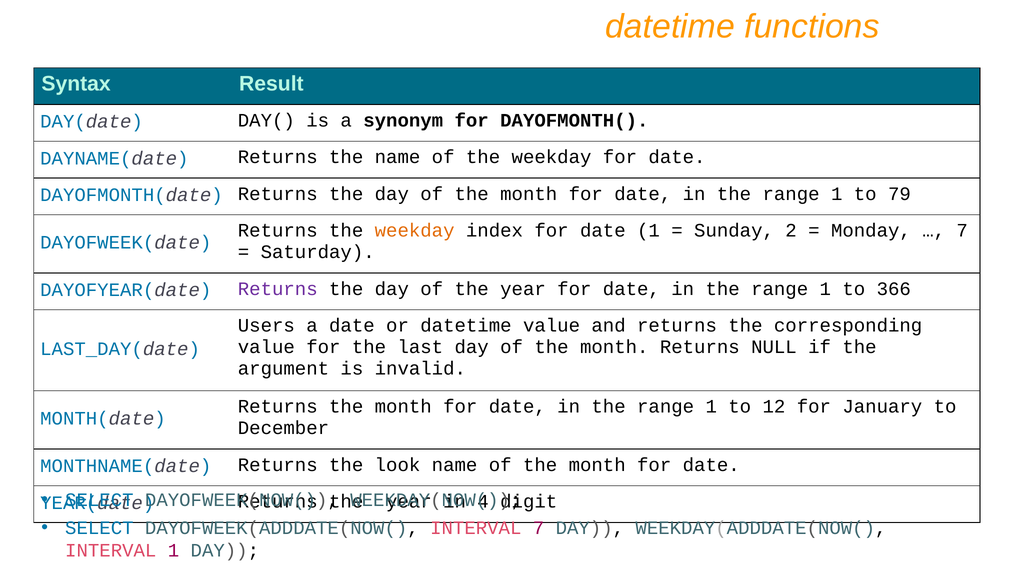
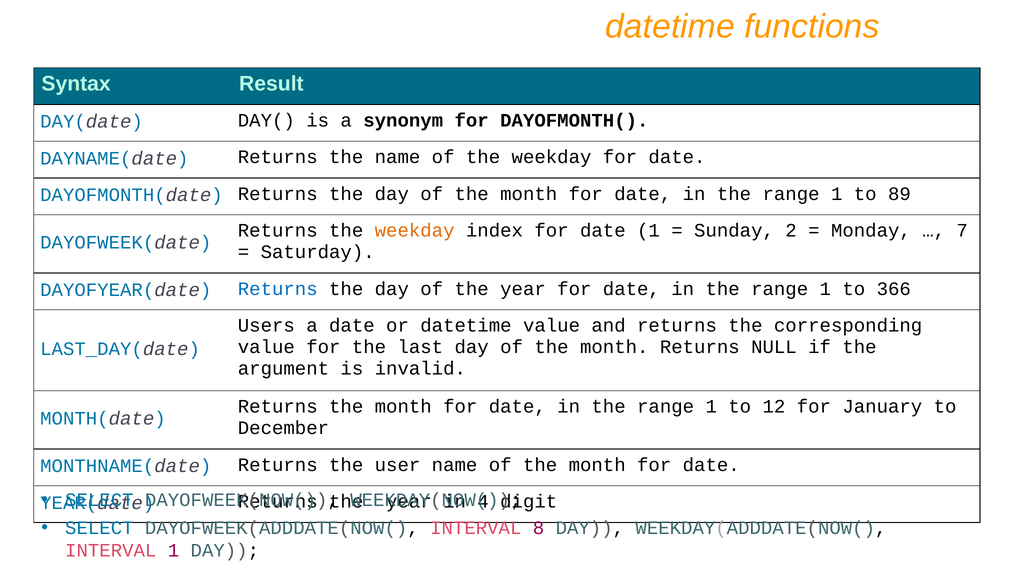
79: 79 -> 89 (899, 194)
Returns colour: purple -> blue (278, 289)
look: look -> user (398, 465)
INTERVAL 7: 7 -> 8 (539, 528)
